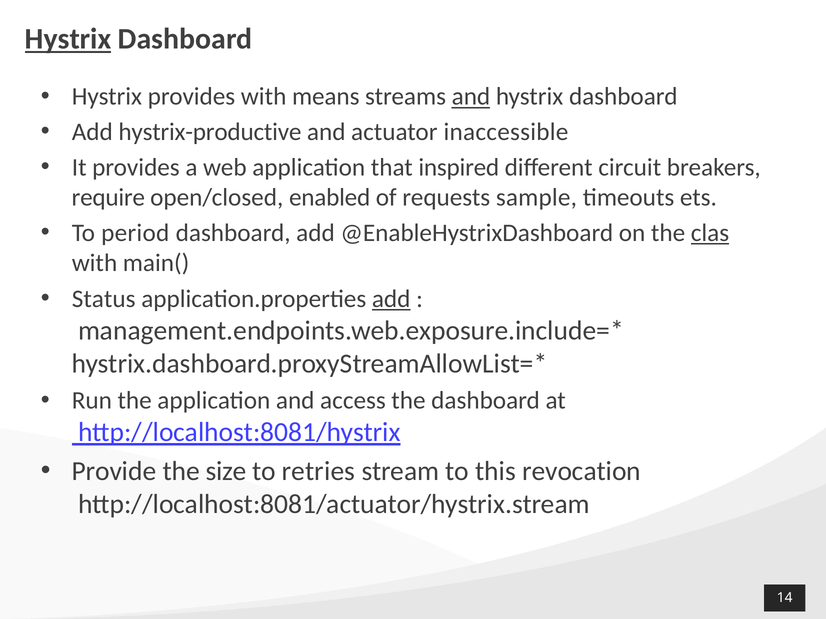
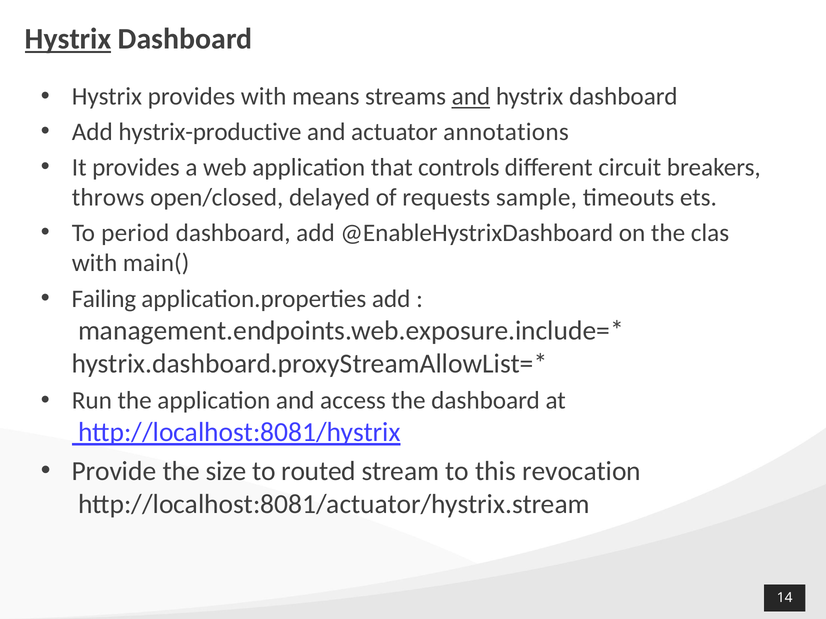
inaccessible: inaccessible -> annotations (506, 132)
inspired: inspired -> controls (459, 167)
require: require -> throws (108, 198)
enabled: enabled -> delayed (330, 198)
clas underline: present -> none (710, 233)
Status: Status -> Failing (104, 299)
add underline: present -> none (391, 299)
retries: retries -> routed (319, 472)
